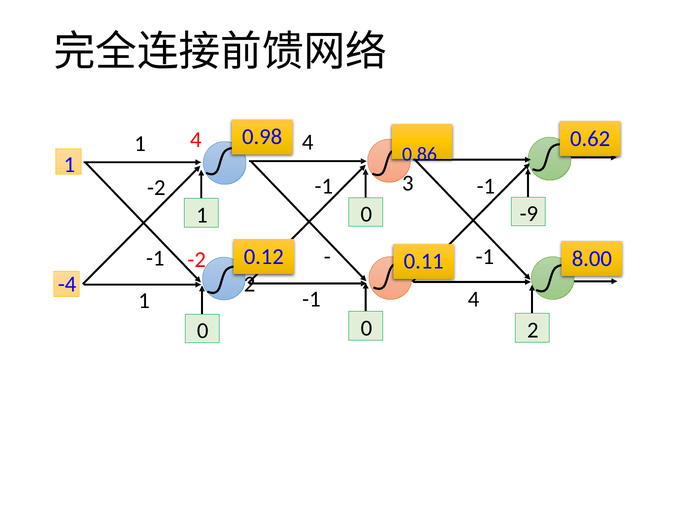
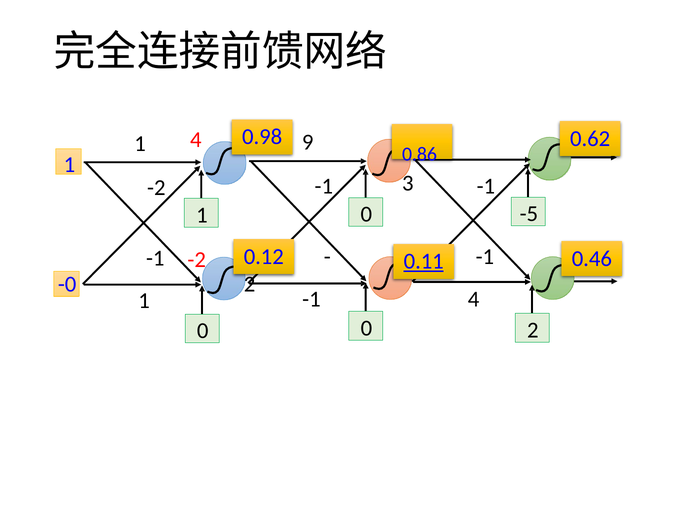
0.98 4: 4 -> 9 (308, 142)
-9: -9 -> -5 (529, 214)
8.00: 8.00 -> 0.46 (592, 258)
0.11 underline: none -> present (424, 261)
-4: -4 -> -0 (67, 284)
